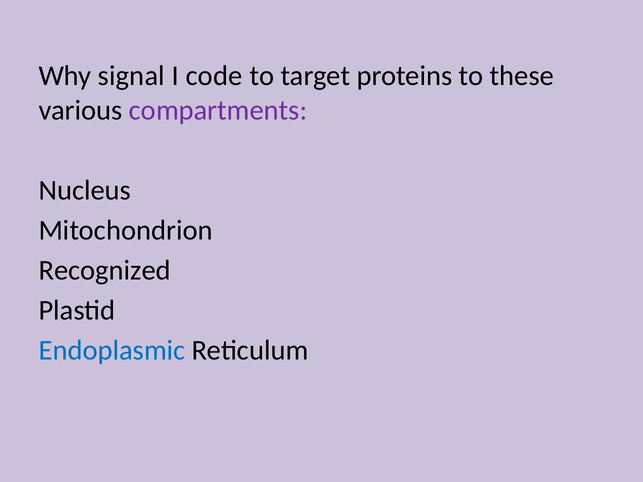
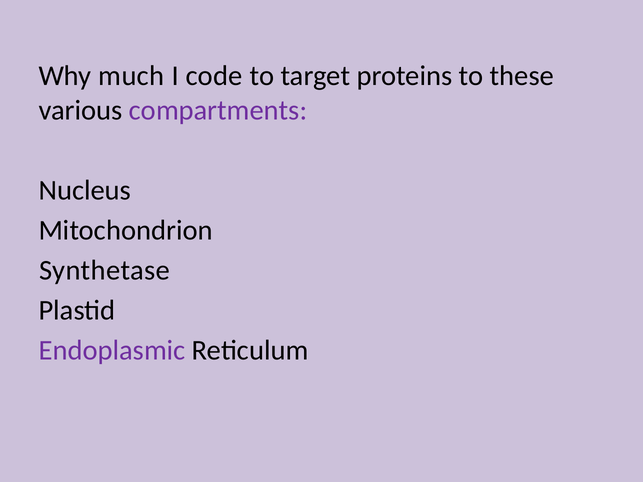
signal: signal -> much (131, 76)
Recognized: Recognized -> Synthetase (105, 270)
Endoplasmic colour: blue -> purple (112, 350)
